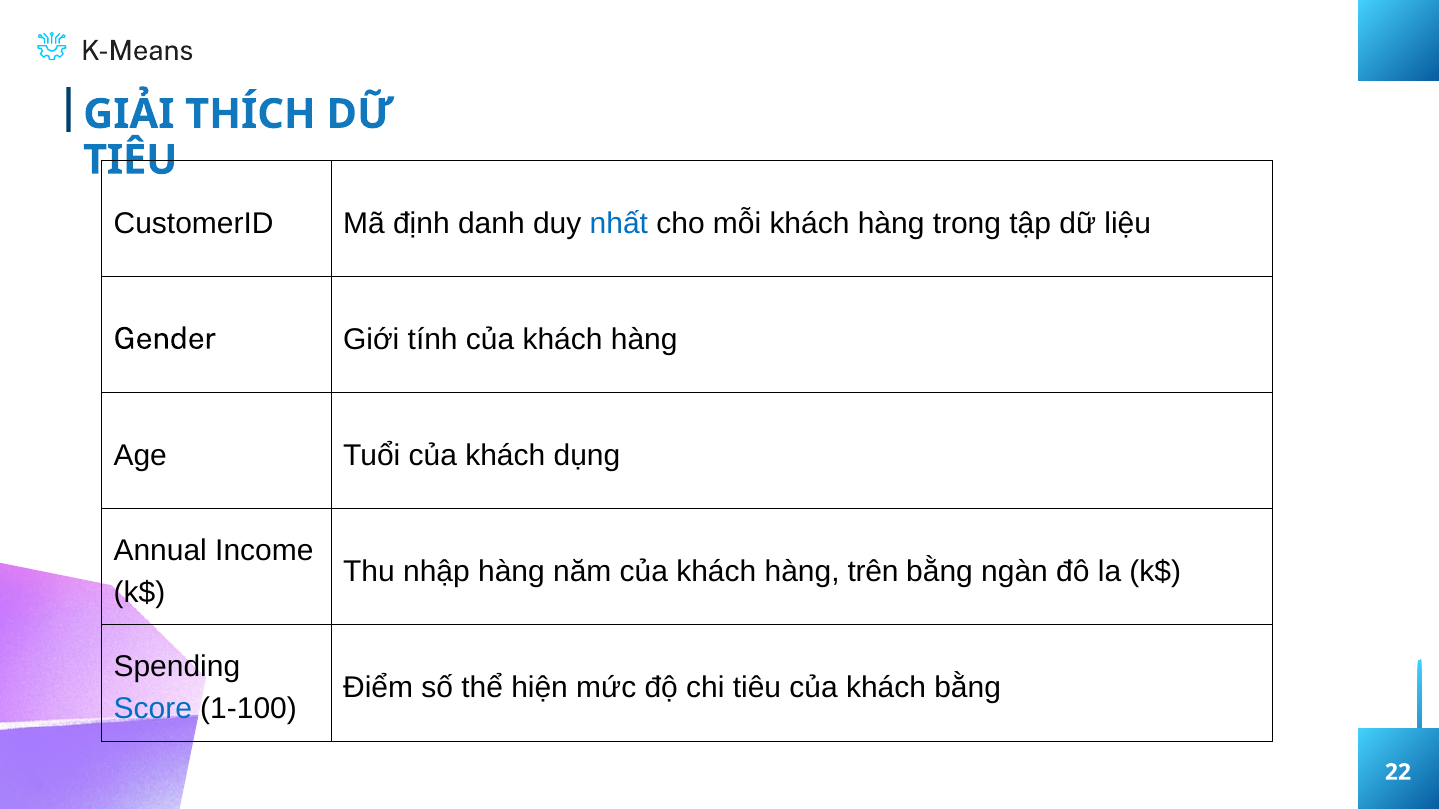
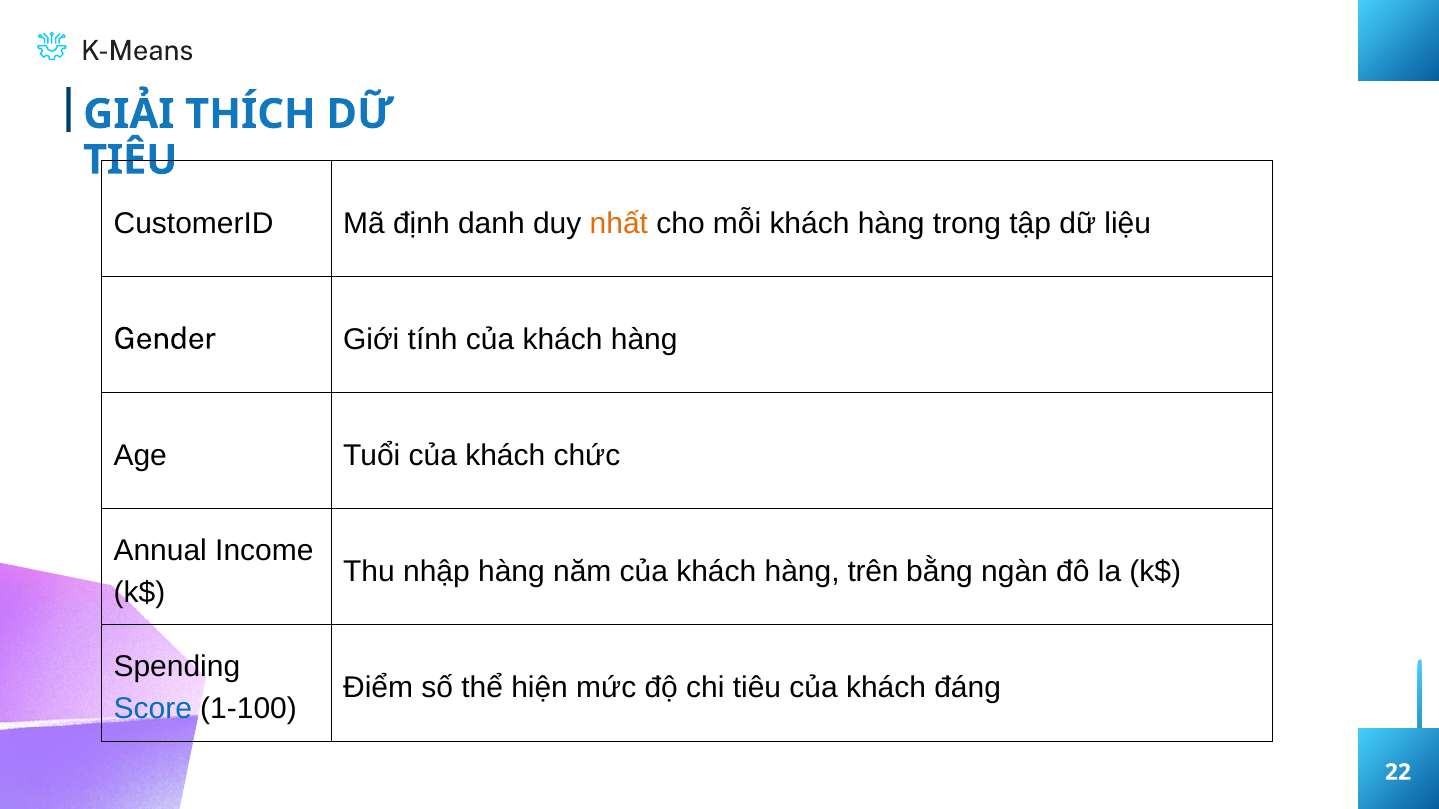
nhất colour: blue -> orange (619, 223)
dụng: dụng -> chức (587, 455)
khách bằng: bằng -> đáng (968, 688)
